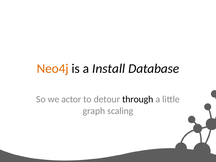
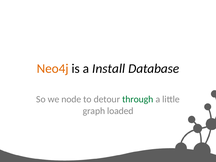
actor: actor -> node (71, 99)
through colour: black -> green (138, 99)
scaling: scaling -> loaded (120, 111)
